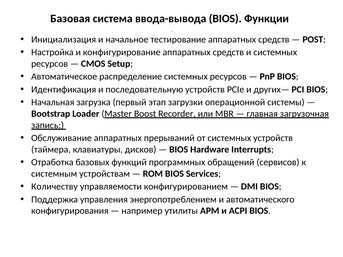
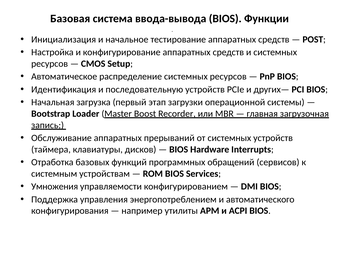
Количеству: Количеству -> Умножения (55, 187)
